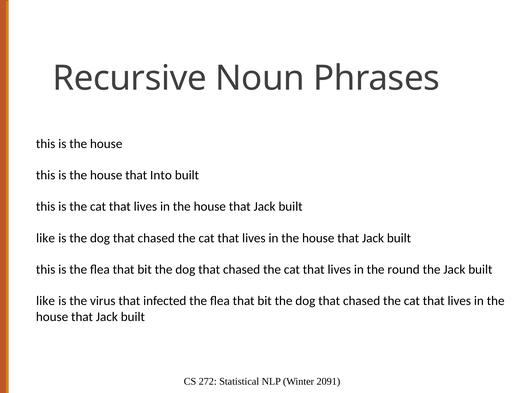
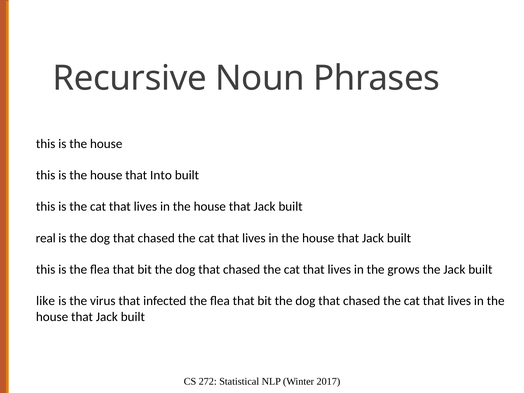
like: like -> real (46, 238)
round: round -> grows (404, 270)
2091: 2091 -> 2017 (328, 381)
